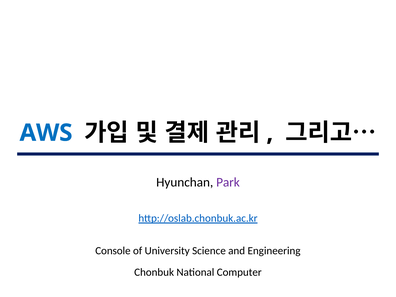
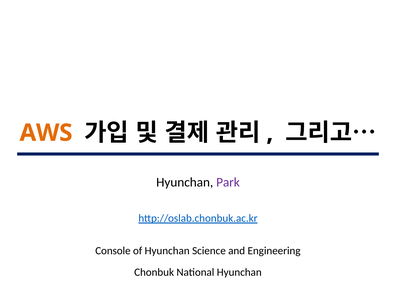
AWS colour: blue -> orange (46, 133)
of University: University -> Hyunchan (167, 251)
National Computer: Computer -> Hyunchan (239, 272)
